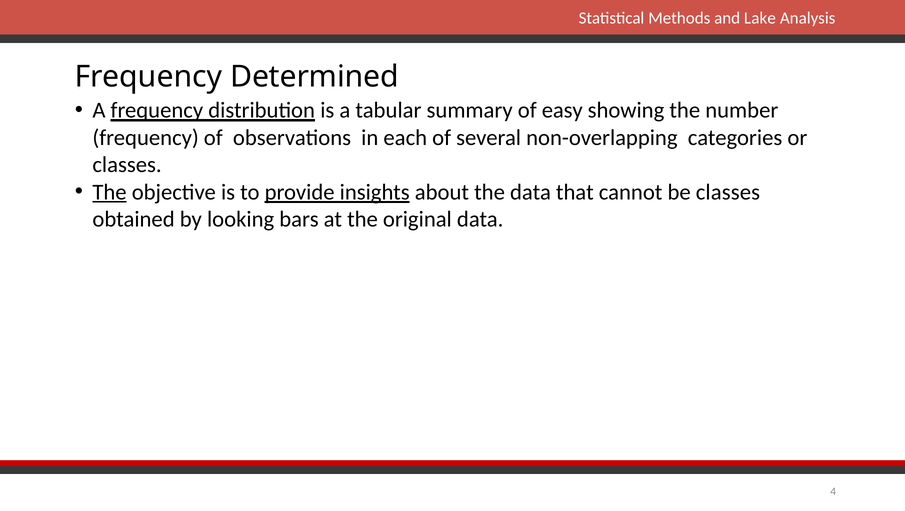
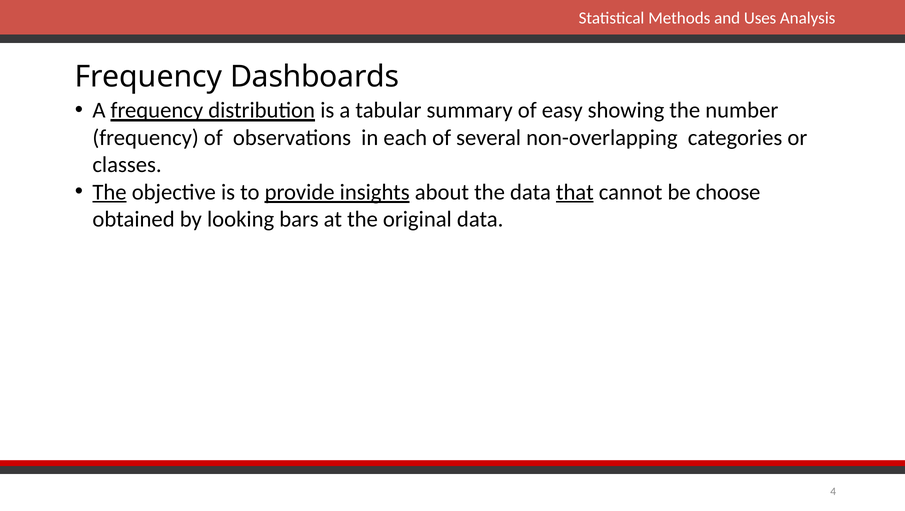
Lake: Lake -> Uses (760, 18)
Determined: Determined -> Dashboards (315, 76)
that underline: none -> present (575, 192)
be classes: classes -> choose (728, 192)
